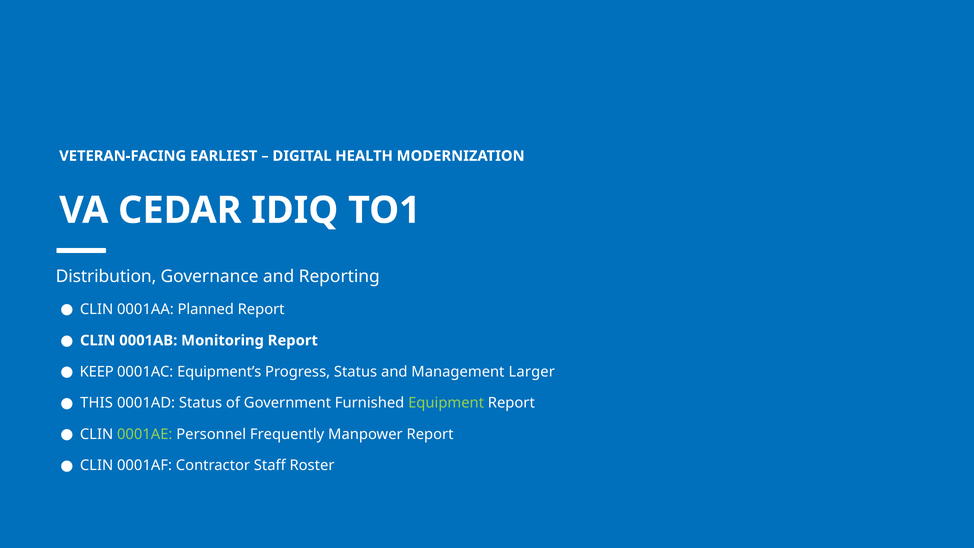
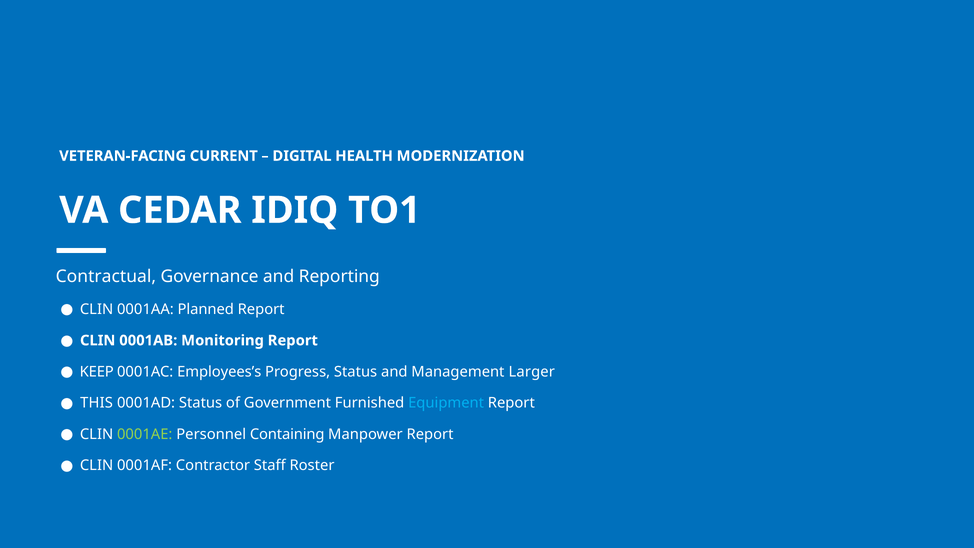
EARLIEST: EARLIEST -> CURRENT (224, 156)
Distribution: Distribution -> Contractual (106, 276)
Equipment’s: Equipment’s -> Employees’s (219, 372)
Equipment colour: light green -> light blue (446, 403)
Frequently: Frequently -> Containing (287, 434)
